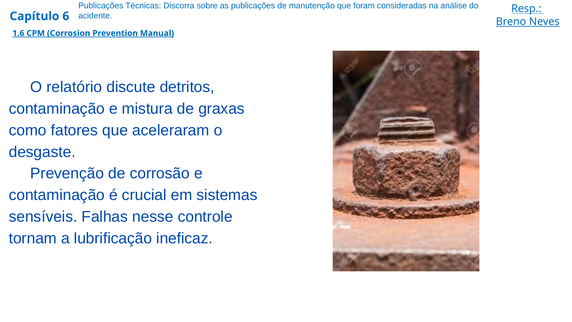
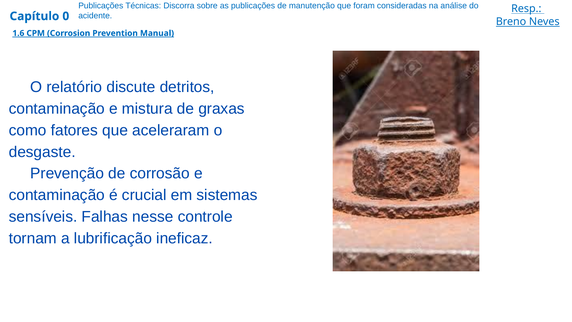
6: 6 -> 0 (66, 16)
